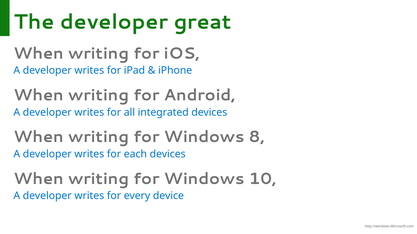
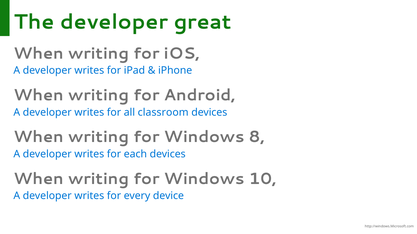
integrated: integrated -> classroom (163, 113)
